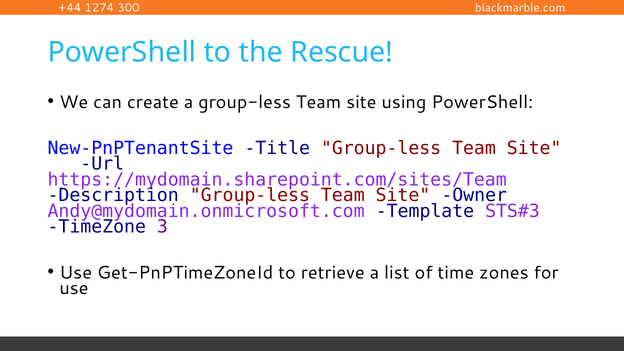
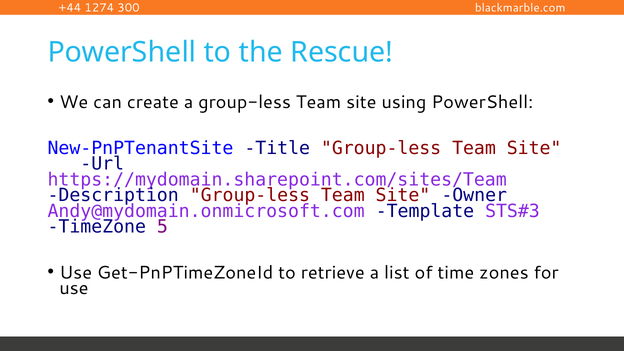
3: 3 -> 5 (162, 227)
